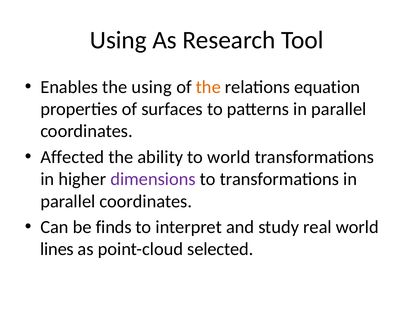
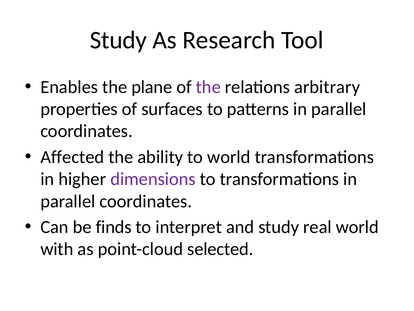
Using: Using -> Study (118, 40)
the using: using -> plane (152, 87)
the colour: orange -> purple (208, 87)
equation: equation -> arbitrary (327, 87)
lines: lines -> with (57, 249)
